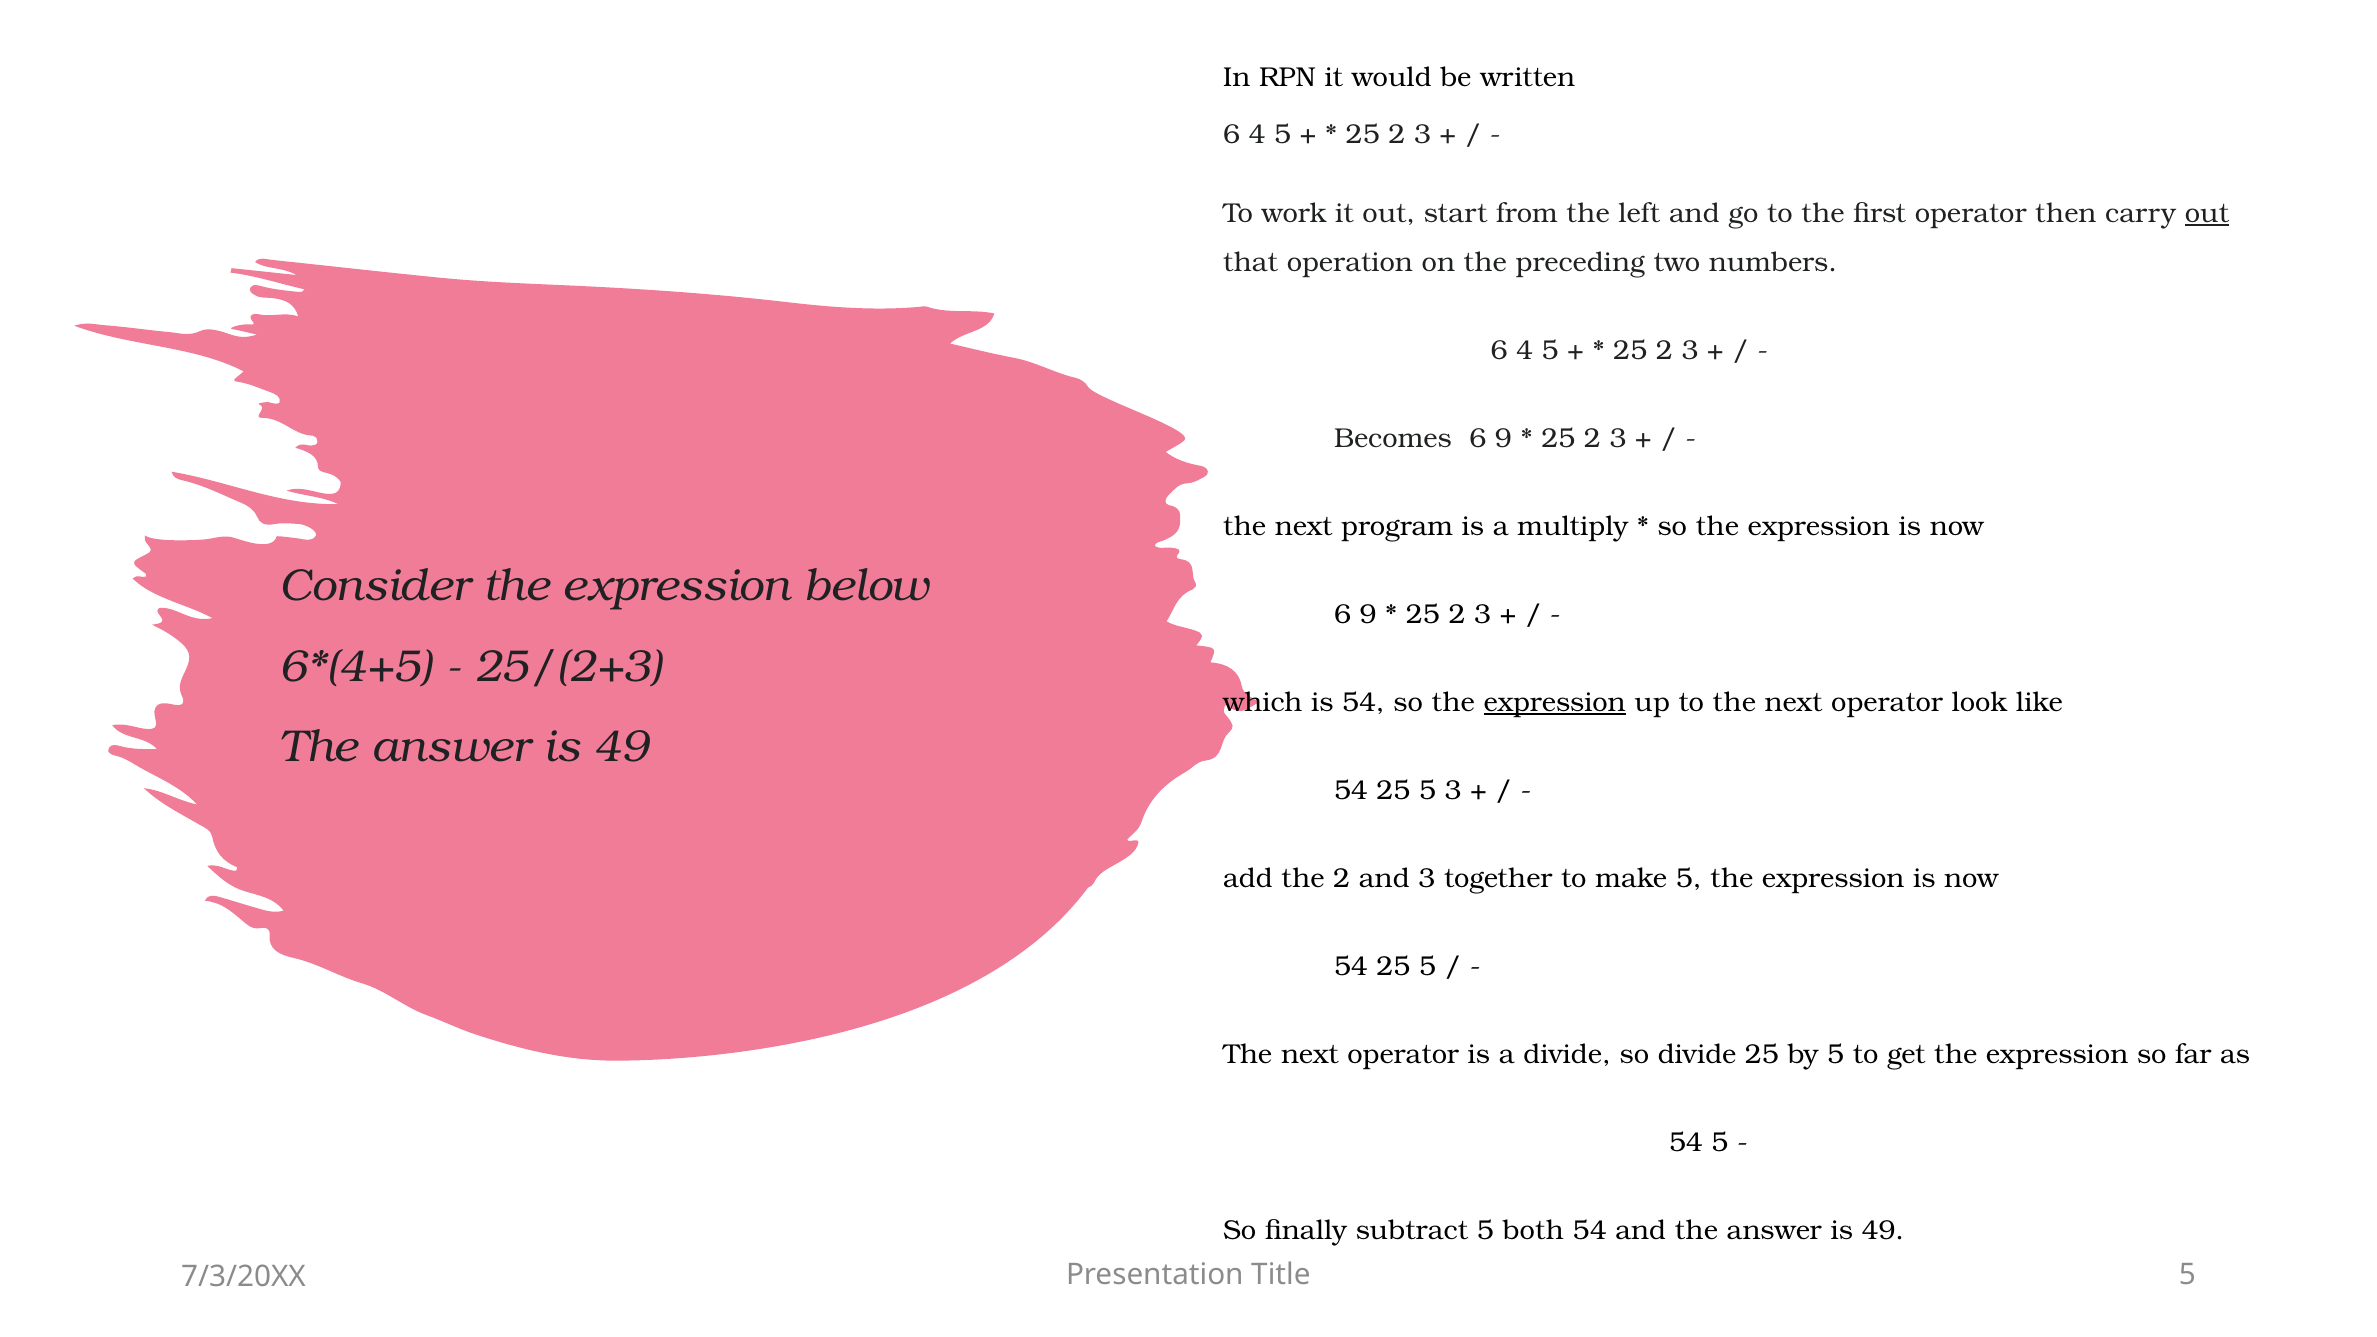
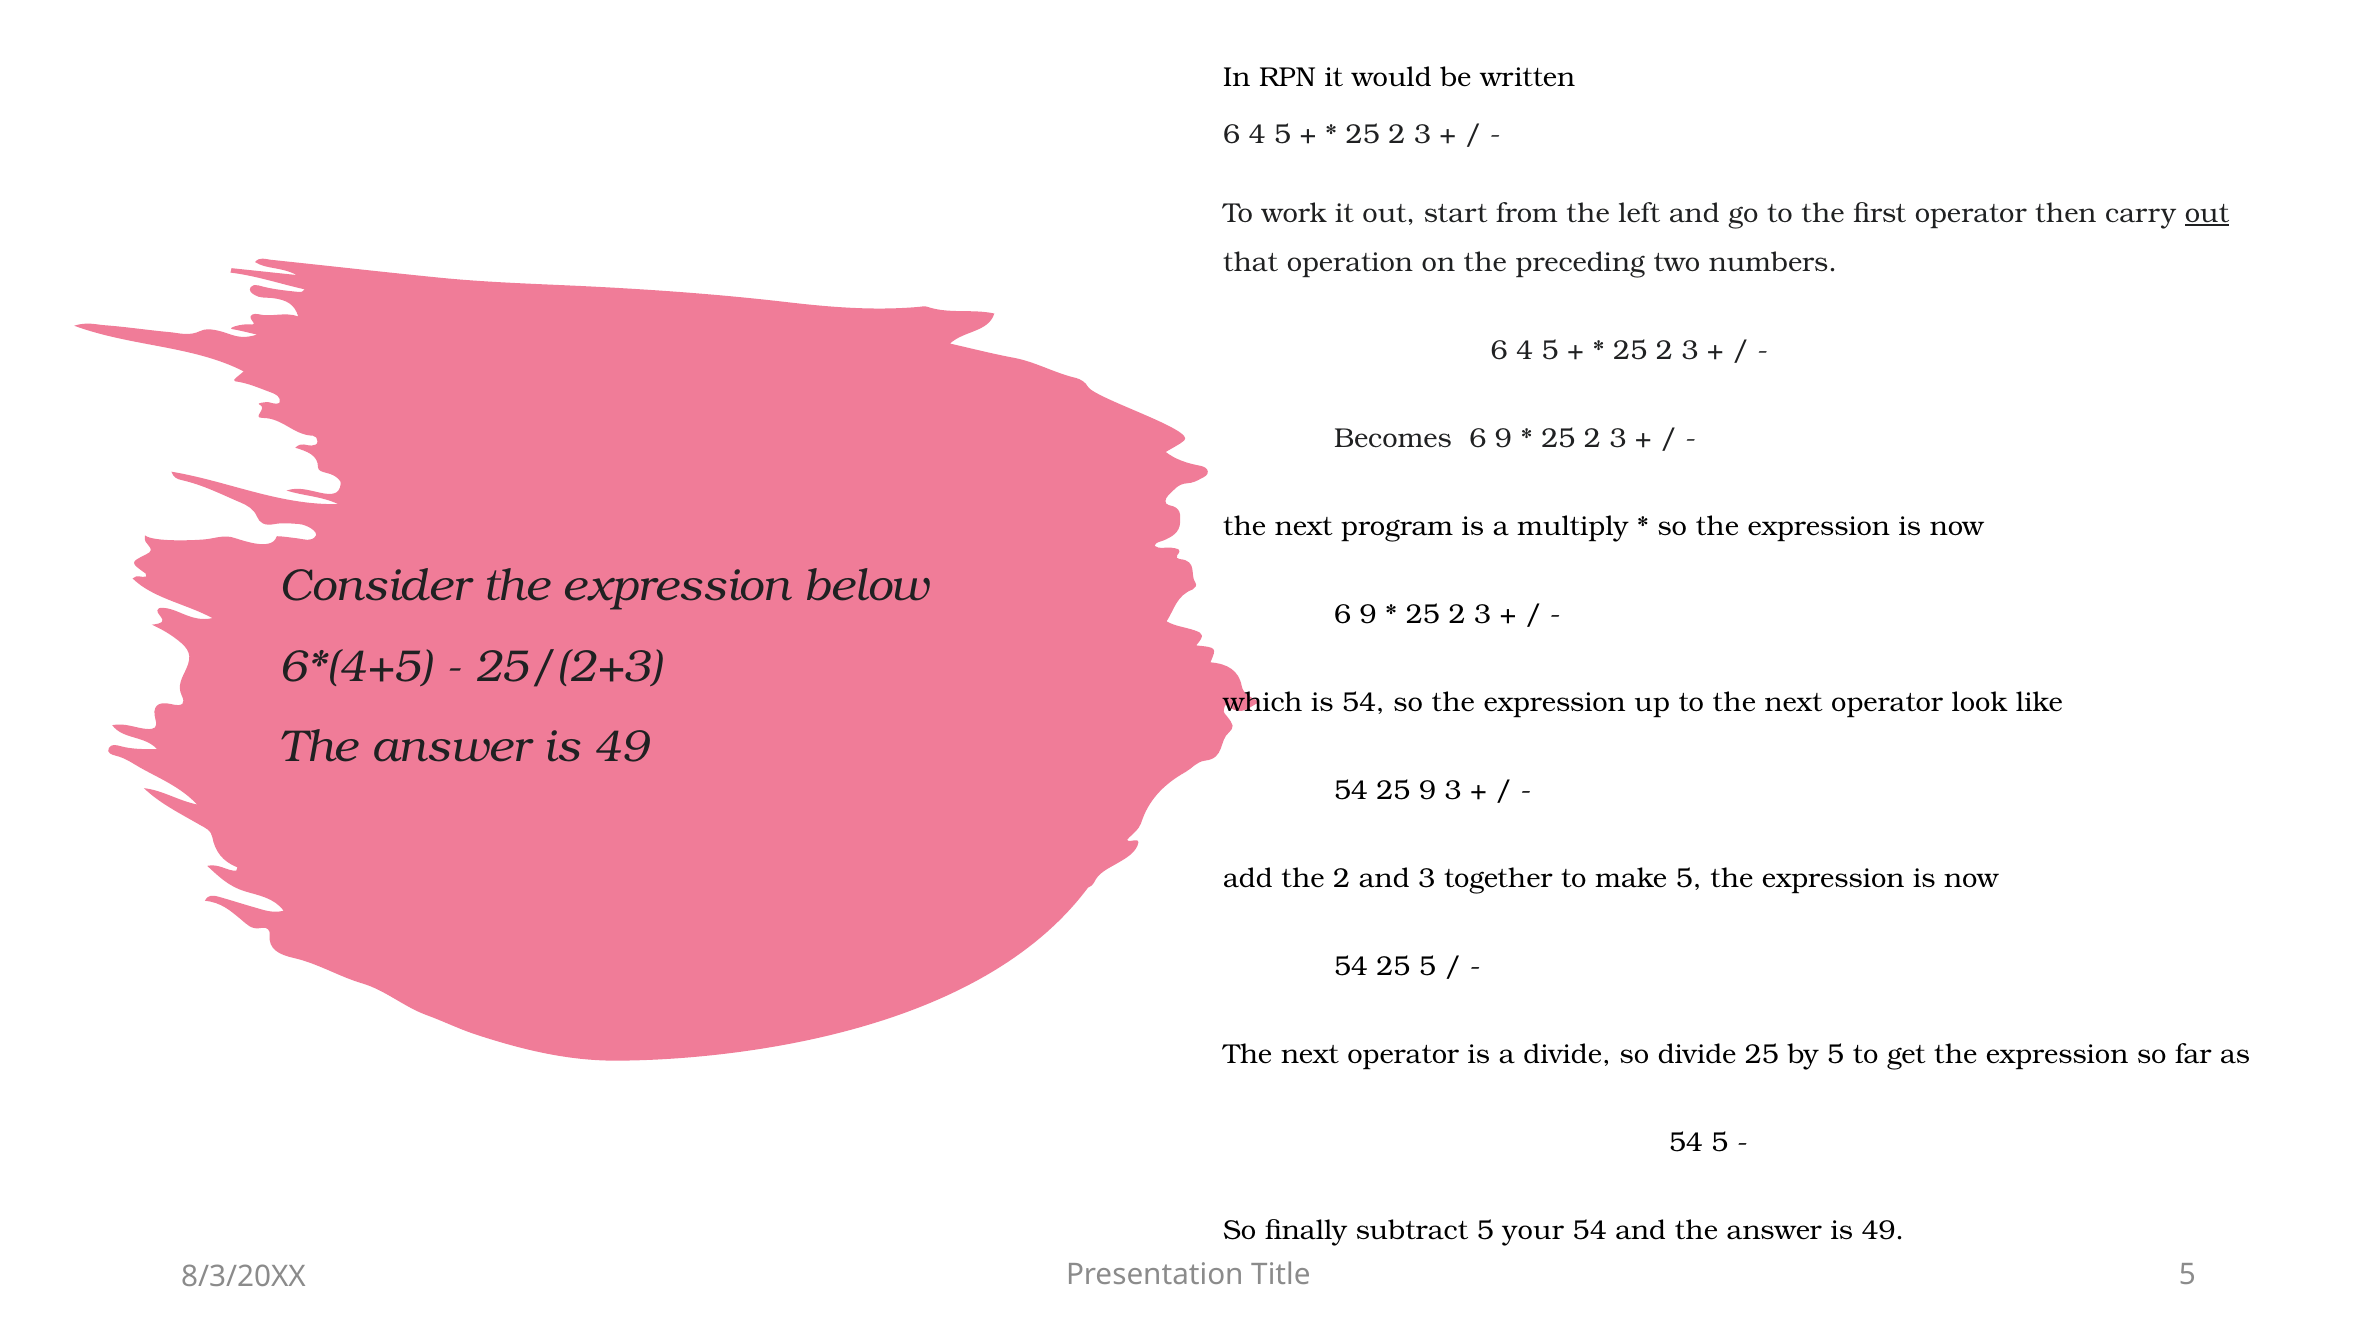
expression underline: present -> none (1555, 702)
5: 5 -> 9 (1428, 790)
both: both -> your (1533, 1231)
7/3/20XX: 7/3/20XX -> 8/3/20XX (244, 1277)
